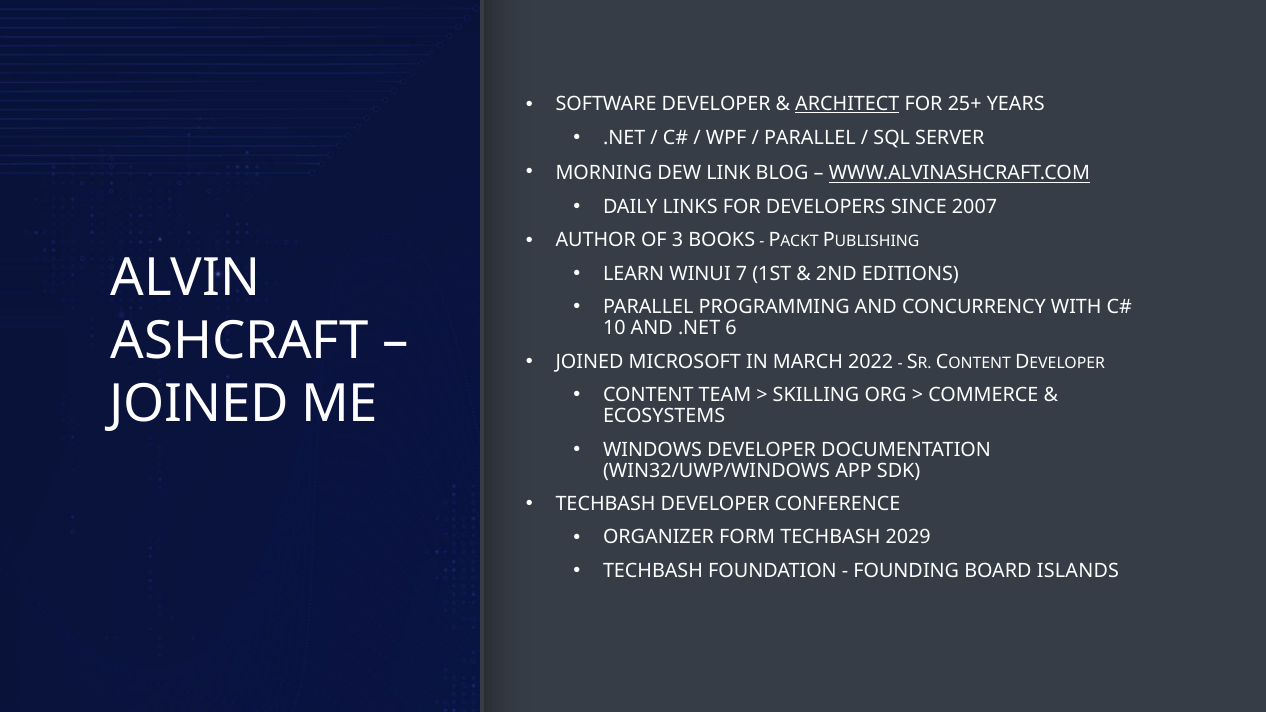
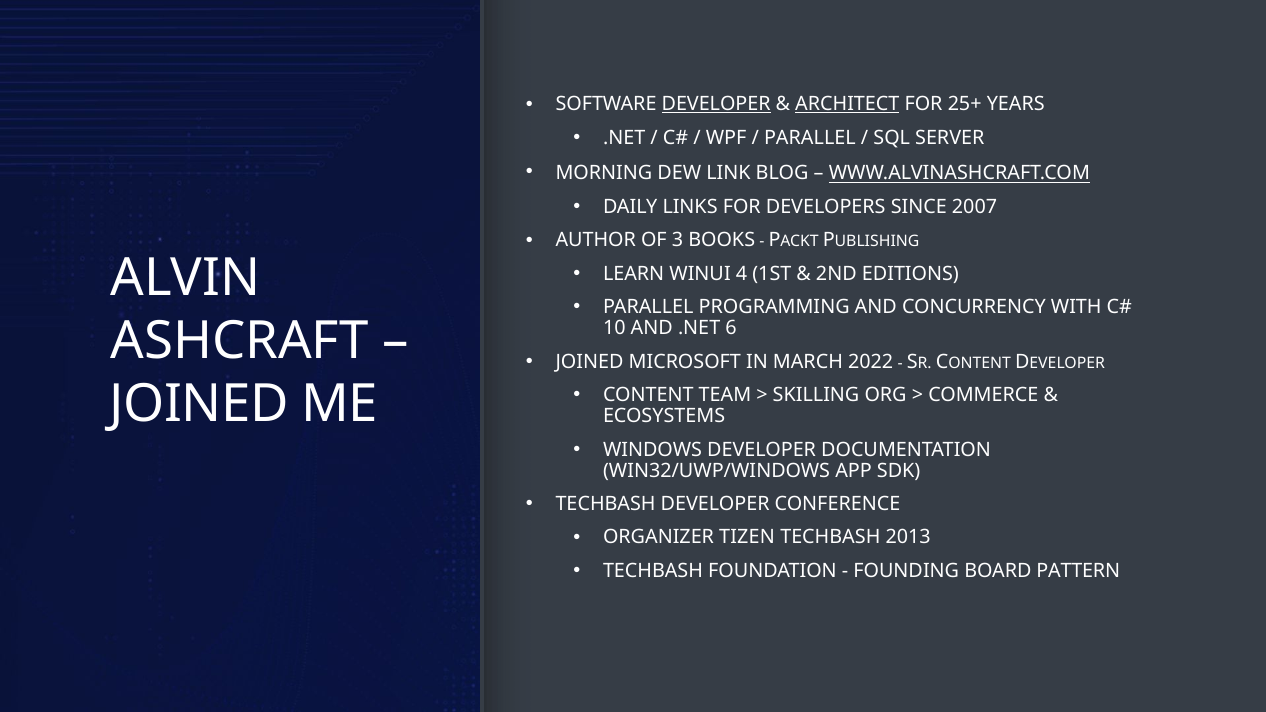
DEVELOPER underline: none -> present (716, 104)
7: 7 -> 4 (741, 274)
FORM: FORM -> TIZEN (747, 537)
2029: 2029 -> 2013 (908, 537)
ISLANDS: ISLANDS -> PATTERN (1078, 571)
